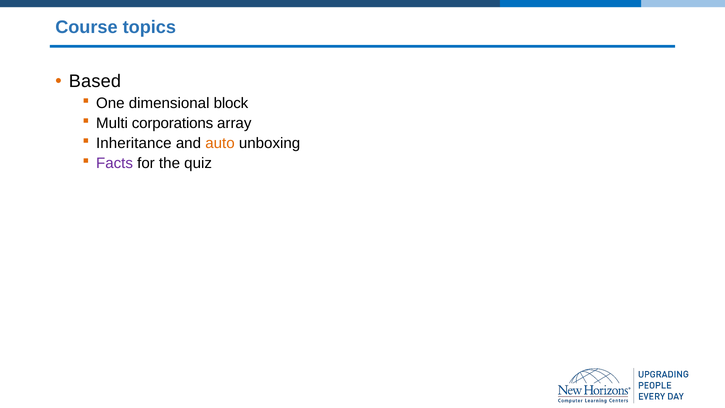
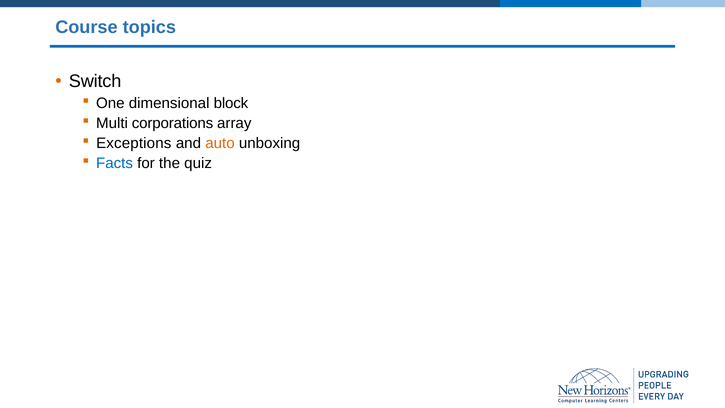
Based: Based -> Switch (95, 81)
Inheritance: Inheritance -> Exceptions (134, 143)
Facts colour: purple -> blue (115, 163)
